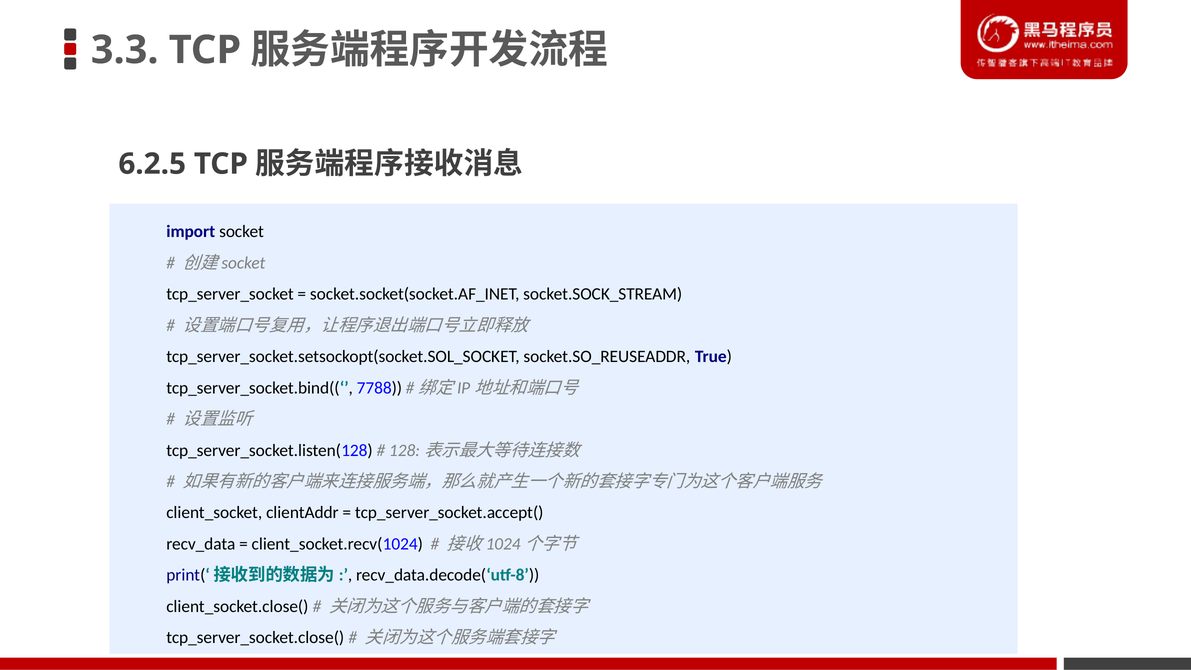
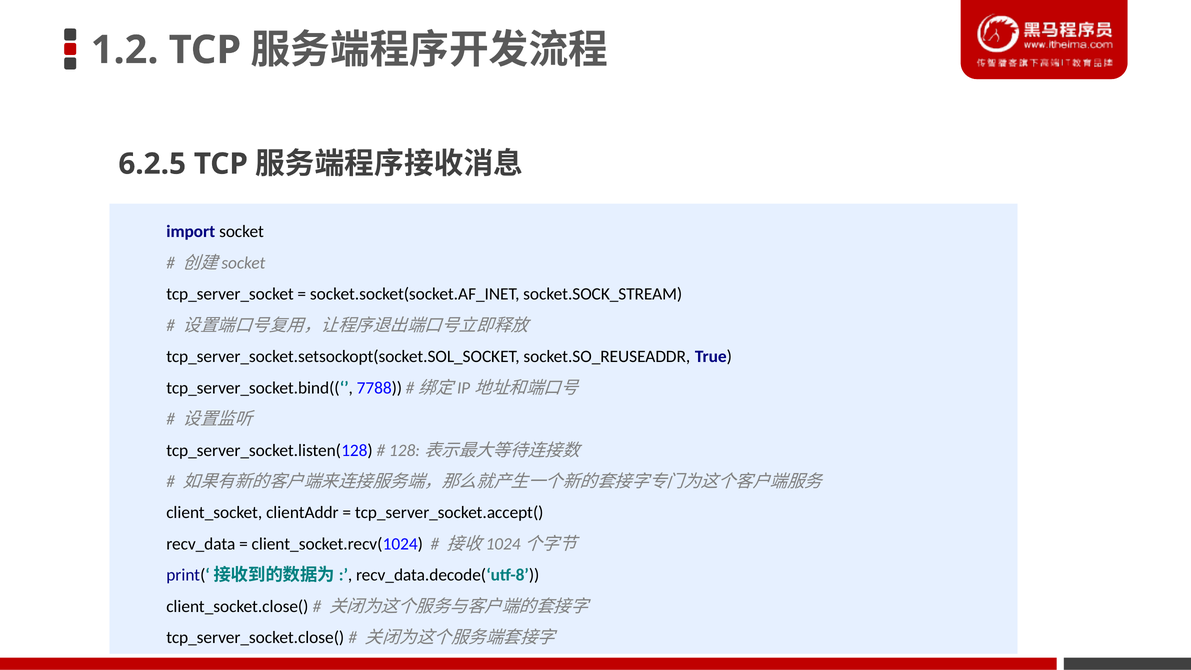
3.3: 3.3 -> 1.2 (125, 50)
